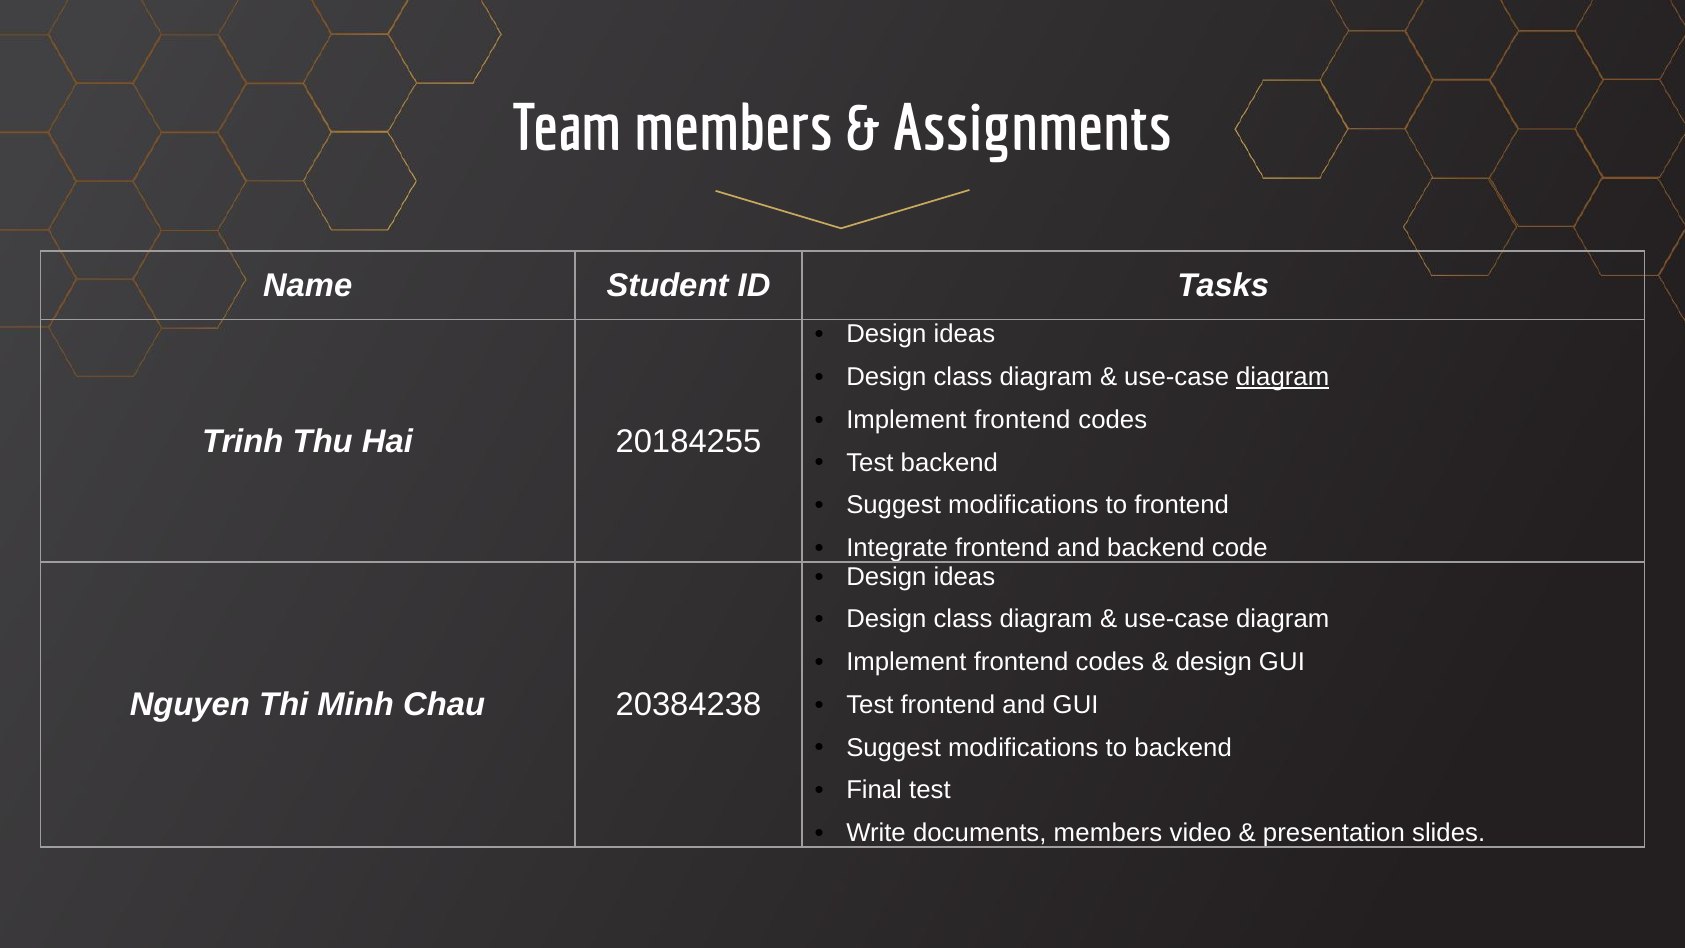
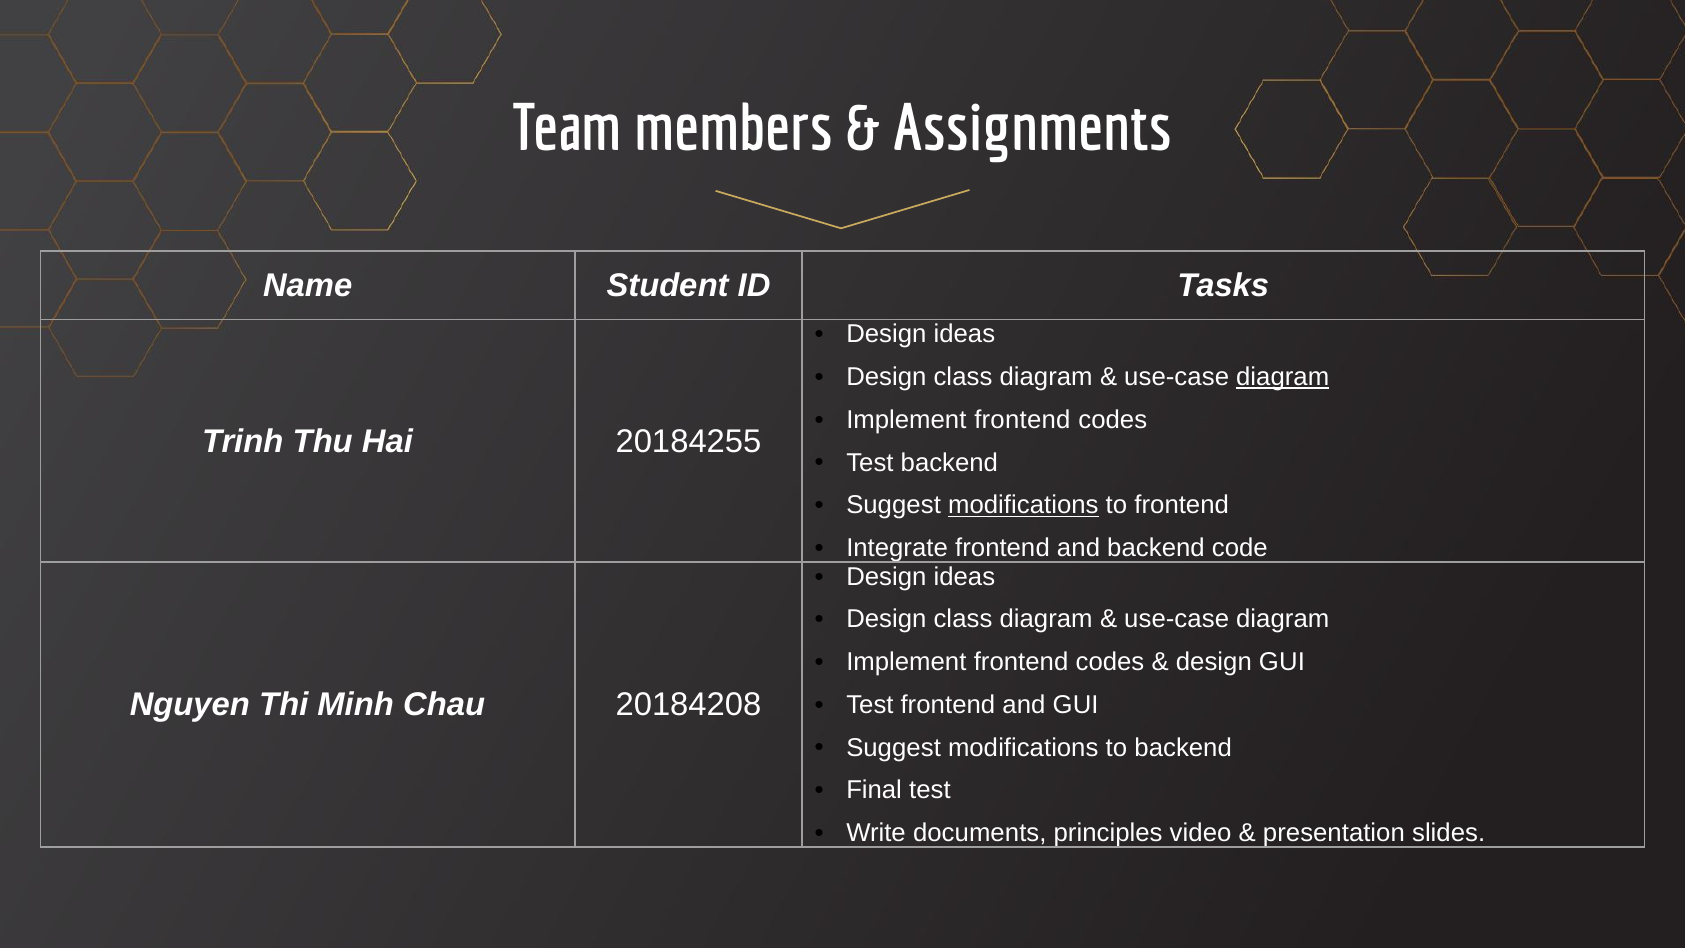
modifications underline: none -> present (1023, 505)
20384238: 20384238 -> 20184208 (688, 705)
documents members: members -> principles (1108, 833)
